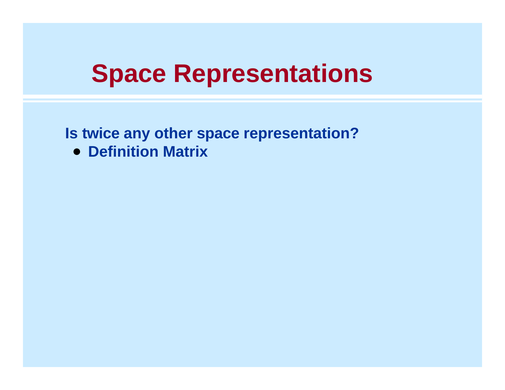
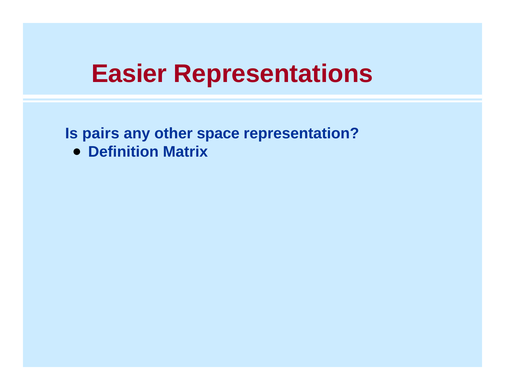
Space: Space -> Easier (129, 74)
twice: twice -> pairs (101, 134)
